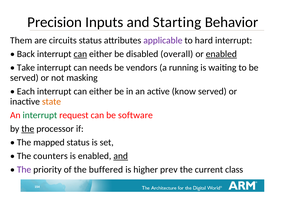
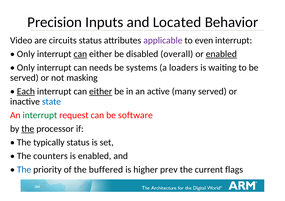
Starting: Starting -> Located (177, 22)
Them: Them -> Video (21, 41)
hard: hard -> even (204, 41)
Back: Back -> Only (26, 54)
Take: Take -> Only (26, 68)
vendors: vendors -> systems (142, 68)
running: running -> loaders (184, 68)
Each underline: none -> present (26, 92)
either underline: none -> present (101, 92)
know: know -> many (184, 92)
state colour: orange -> blue (52, 102)
mapped: mapped -> typically (49, 143)
and underline: present -> none (121, 156)
The colour: purple -> blue (24, 170)
class: class -> flags (234, 170)
